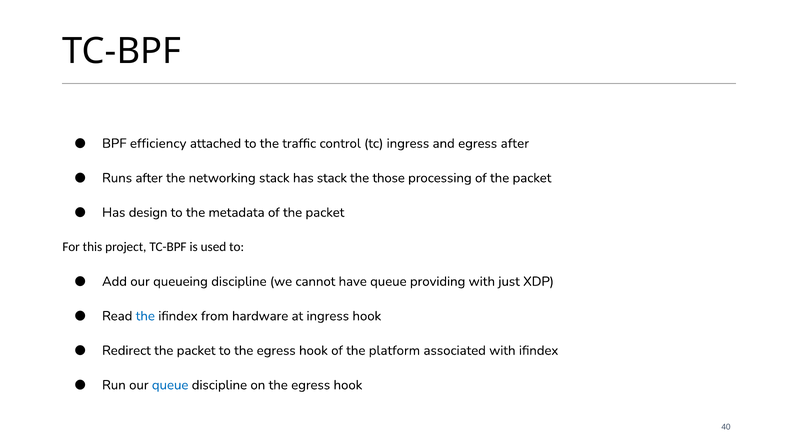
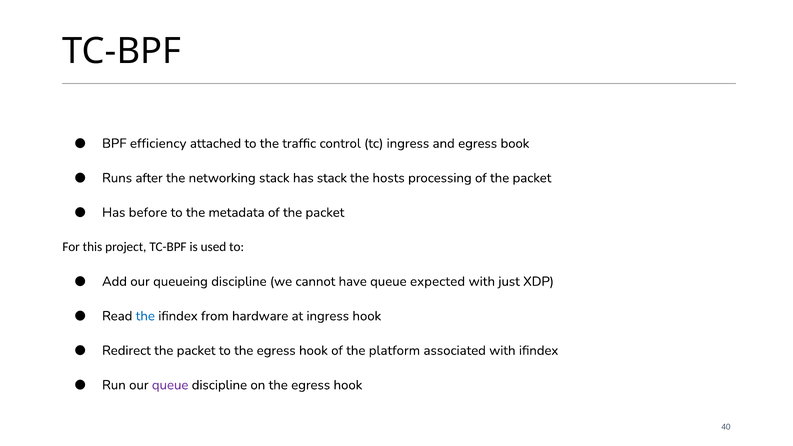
egress after: after -> book (515, 143)
those: those -> hosts (389, 178)
design: design -> before (148, 212)
providing: providing -> expected (438, 281)
queue colour: blue -> purple (170, 385)
